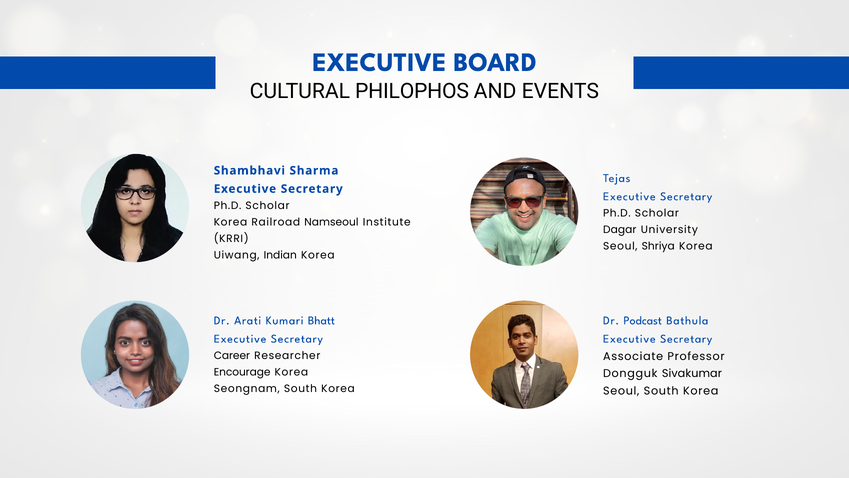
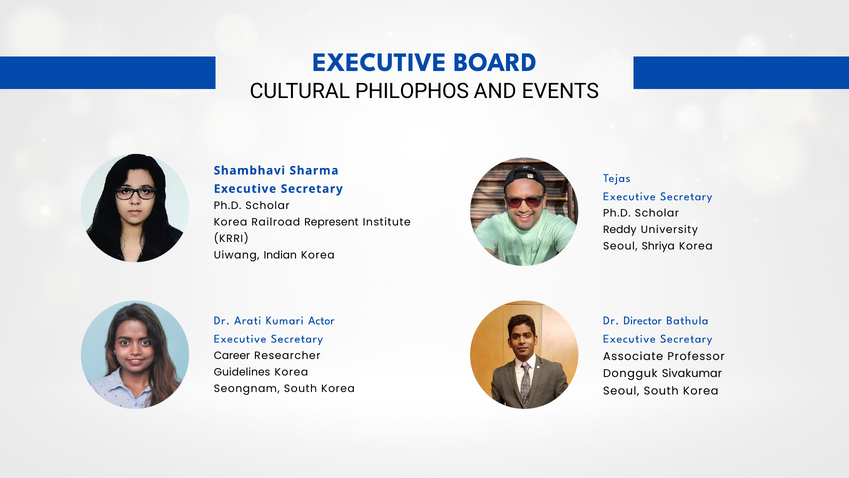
Namseoul: Namseoul -> Represent (331, 222)
Dagar: Dagar -> Reddy (620, 230)
Bhatt: Bhatt -> Actor (321, 320)
Podcast: Podcast -> Director (643, 320)
Encourage: Encourage -> Guidelines (242, 372)
